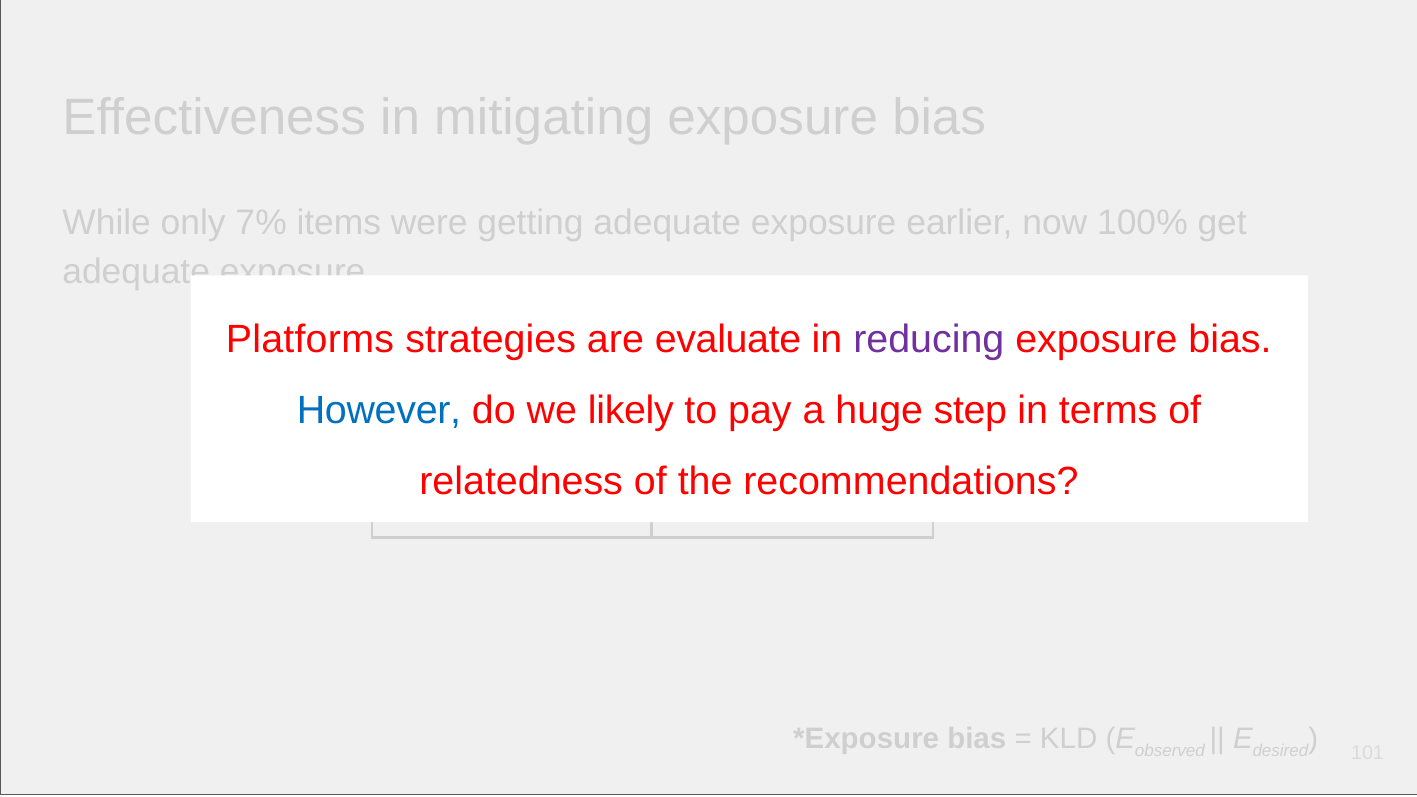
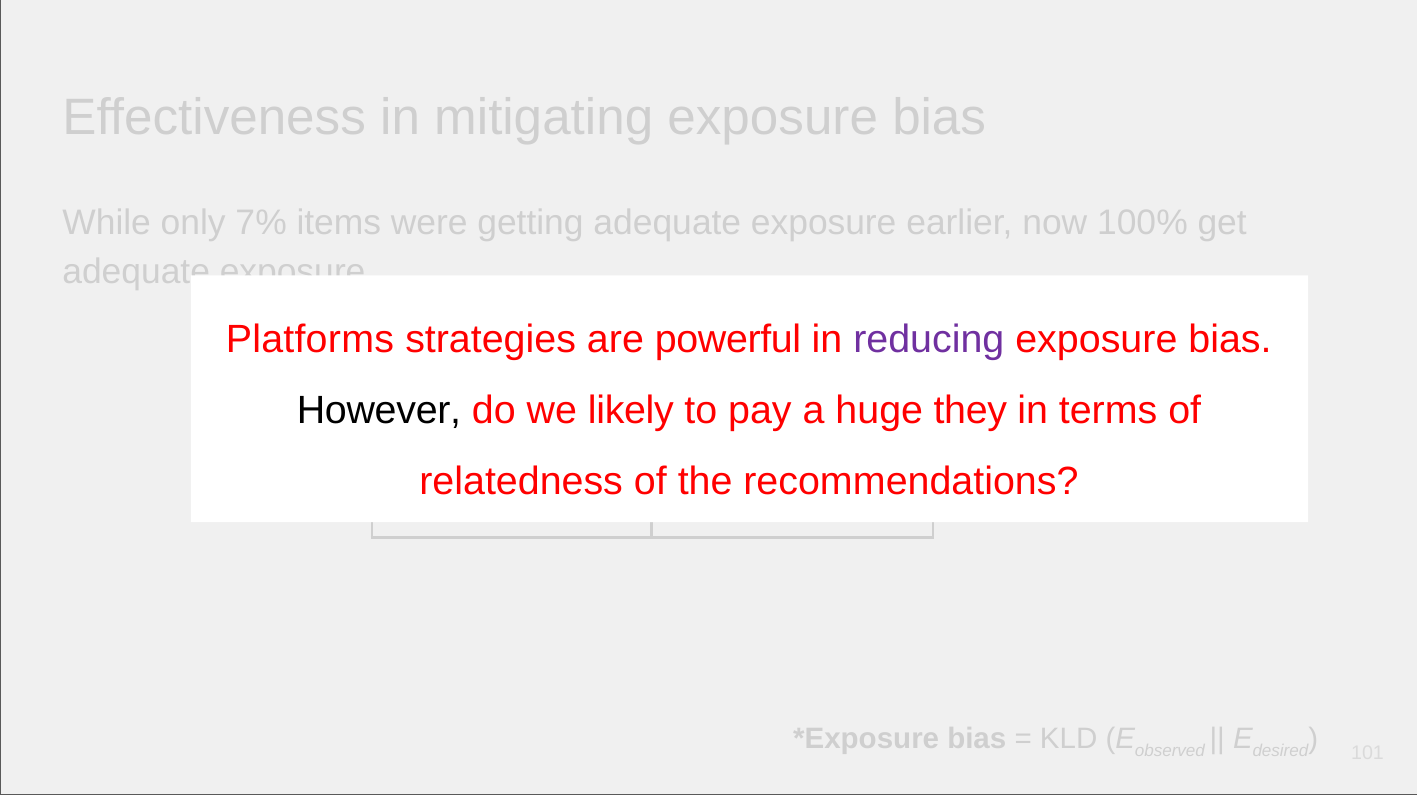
evaluate: evaluate -> powerful (728, 339)
However colour: blue -> black (379, 410)
step: step -> they (970, 410)
